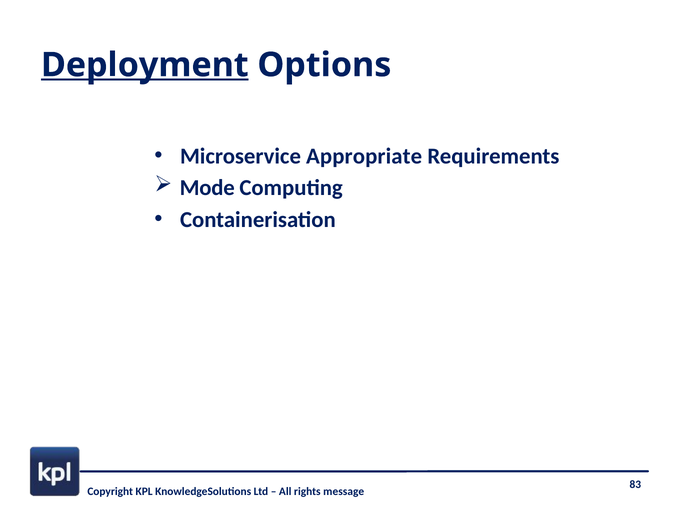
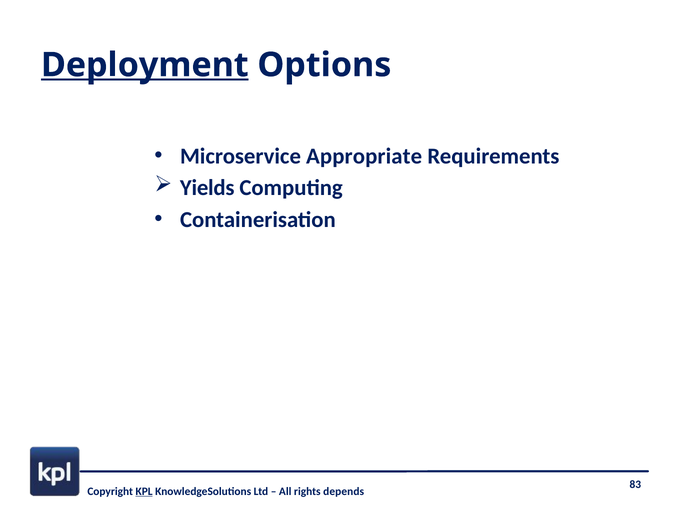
Mode: Mode -> Yields (207, 188)
KPL underline: none -> present (144, 492)
message: message -> depends (344, 492)
